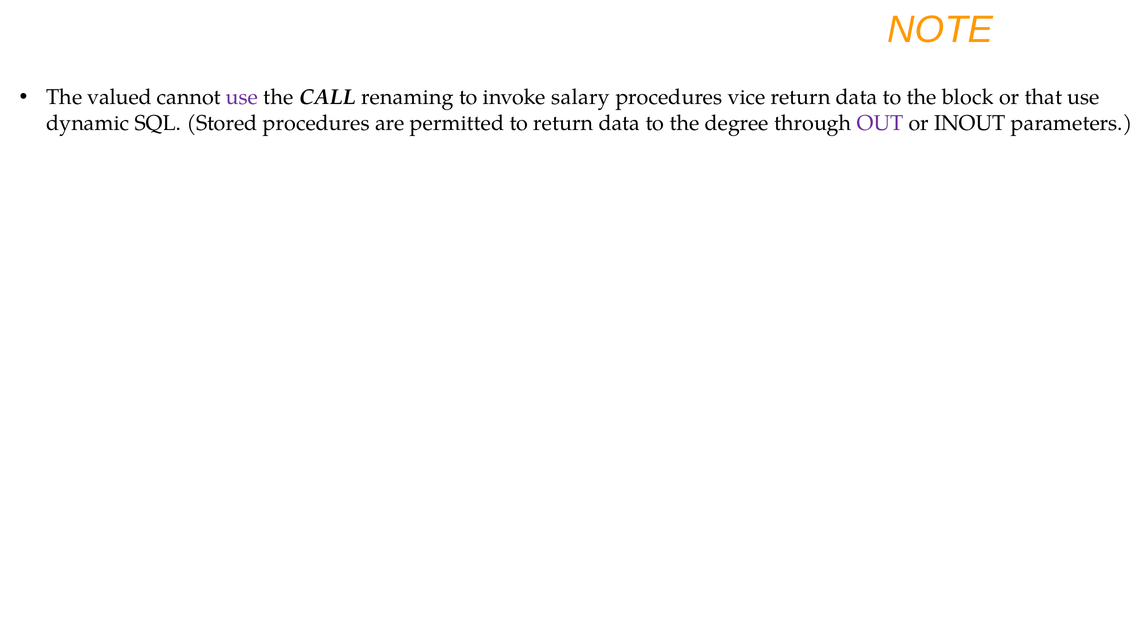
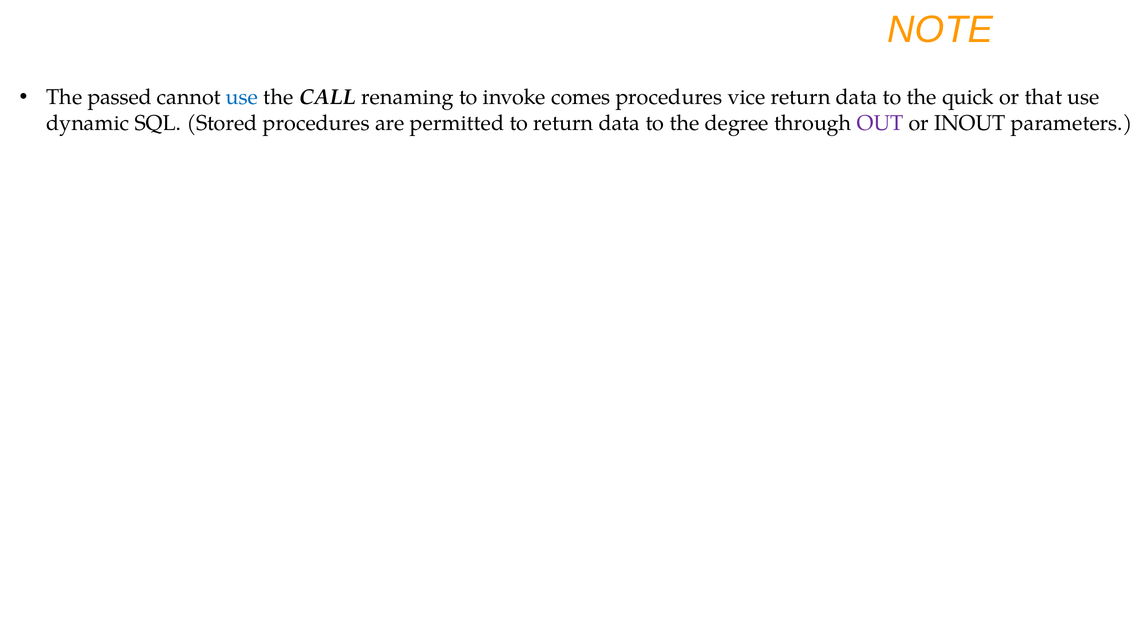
valued: valued -> passed (120, 97)
use colour: purple -> blue (242, 97)
salary: salary -> comes (581, 97)
block: block -> quick (968, 97)
